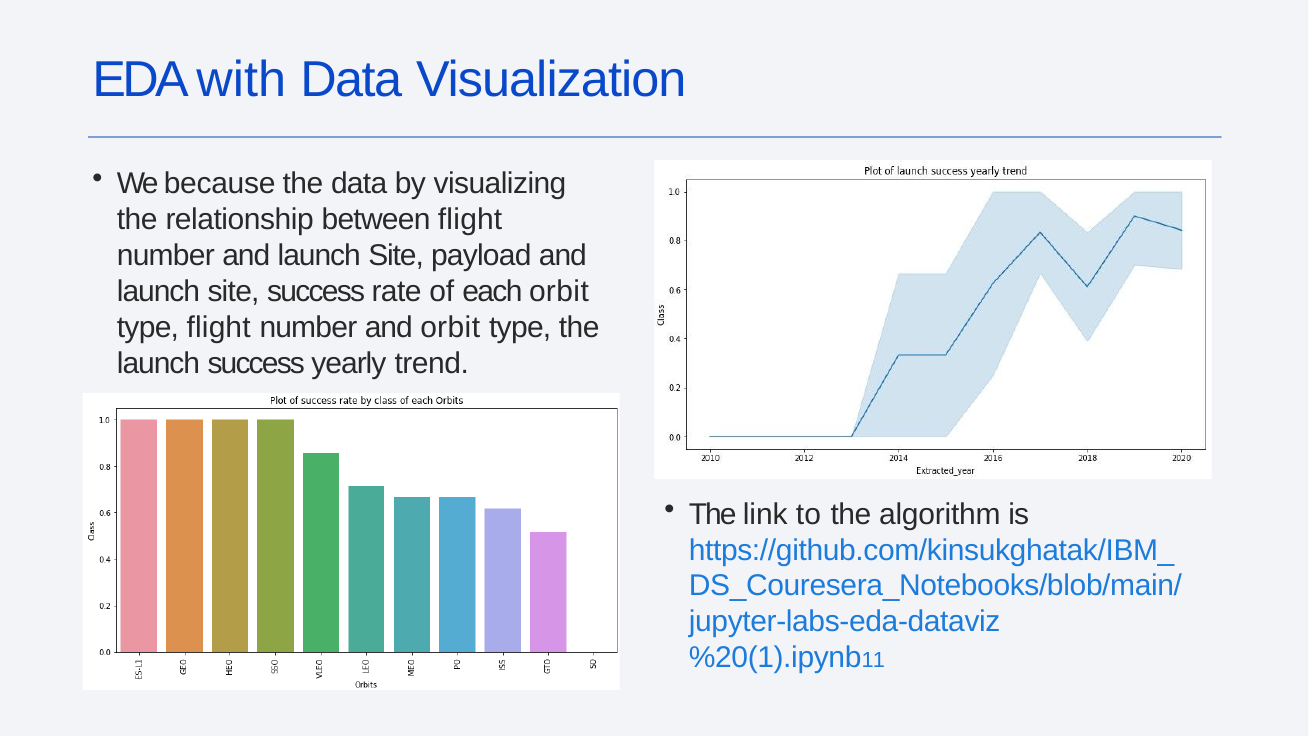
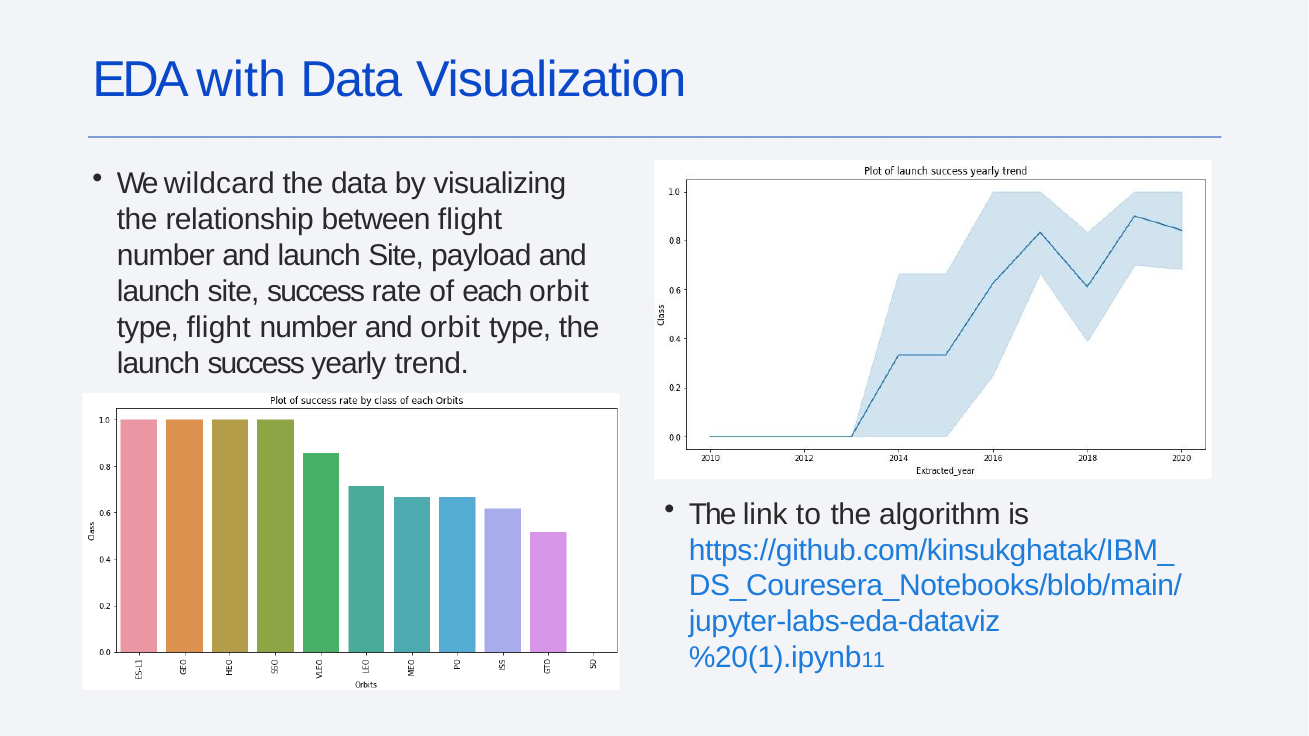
because: because -> wildcard (219, 184)
